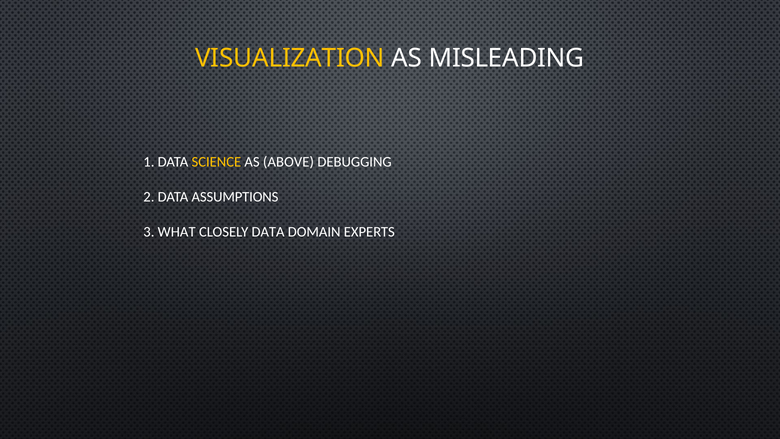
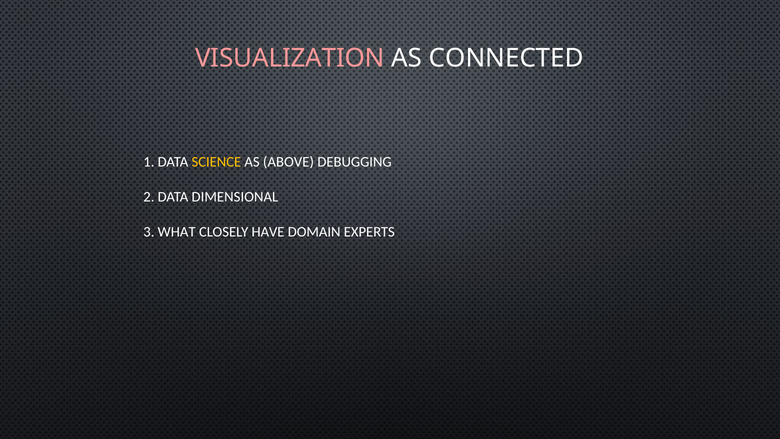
VISUALIZATION colour: yellow -> pink (290, 58)
MISLEADING: MISLEADING -> CONNECTED (506, 58)
ASSUMPTIONS: ASSUMPTIONS -> DIMENSIONAL (235, 197)
CLOSELY DATA: DATA -> HAVE (268, 232)
